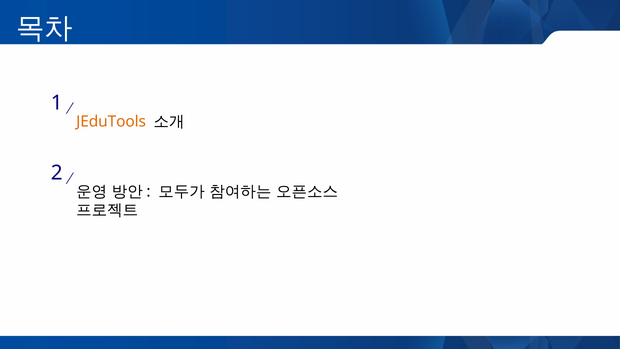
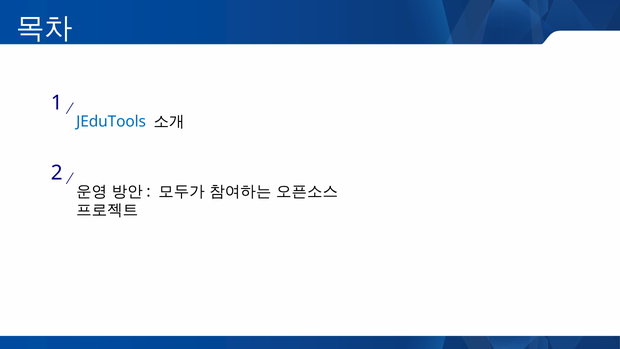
JEduTools colour: orange -> blue (111, 121)
